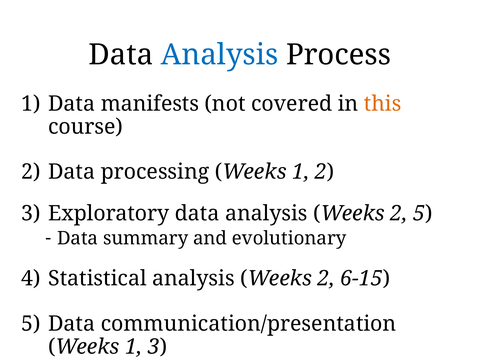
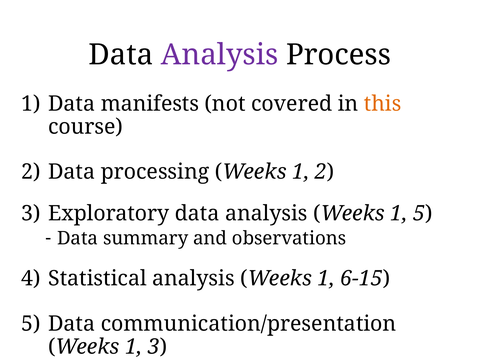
Analysis colour: blue -> purple (220, 55)
data analysis Weeks 2: 2 -> 1 (399, 213)
evolutionary: evolutionary -> observations (289, 238)
Statistical analysis Weeks 2: 2 -> 1 (326, 279)
